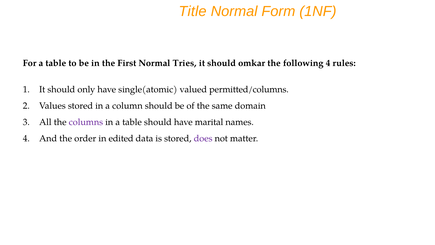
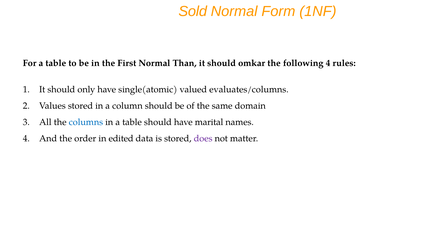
Title: Title -> Sold (193, 11)
Tries: Tries -> Than (185, 63)
permitted/columns: permitted/columns -> evaluates/columns (249, 89)
columns colour: purple -> blue (86, 122)
